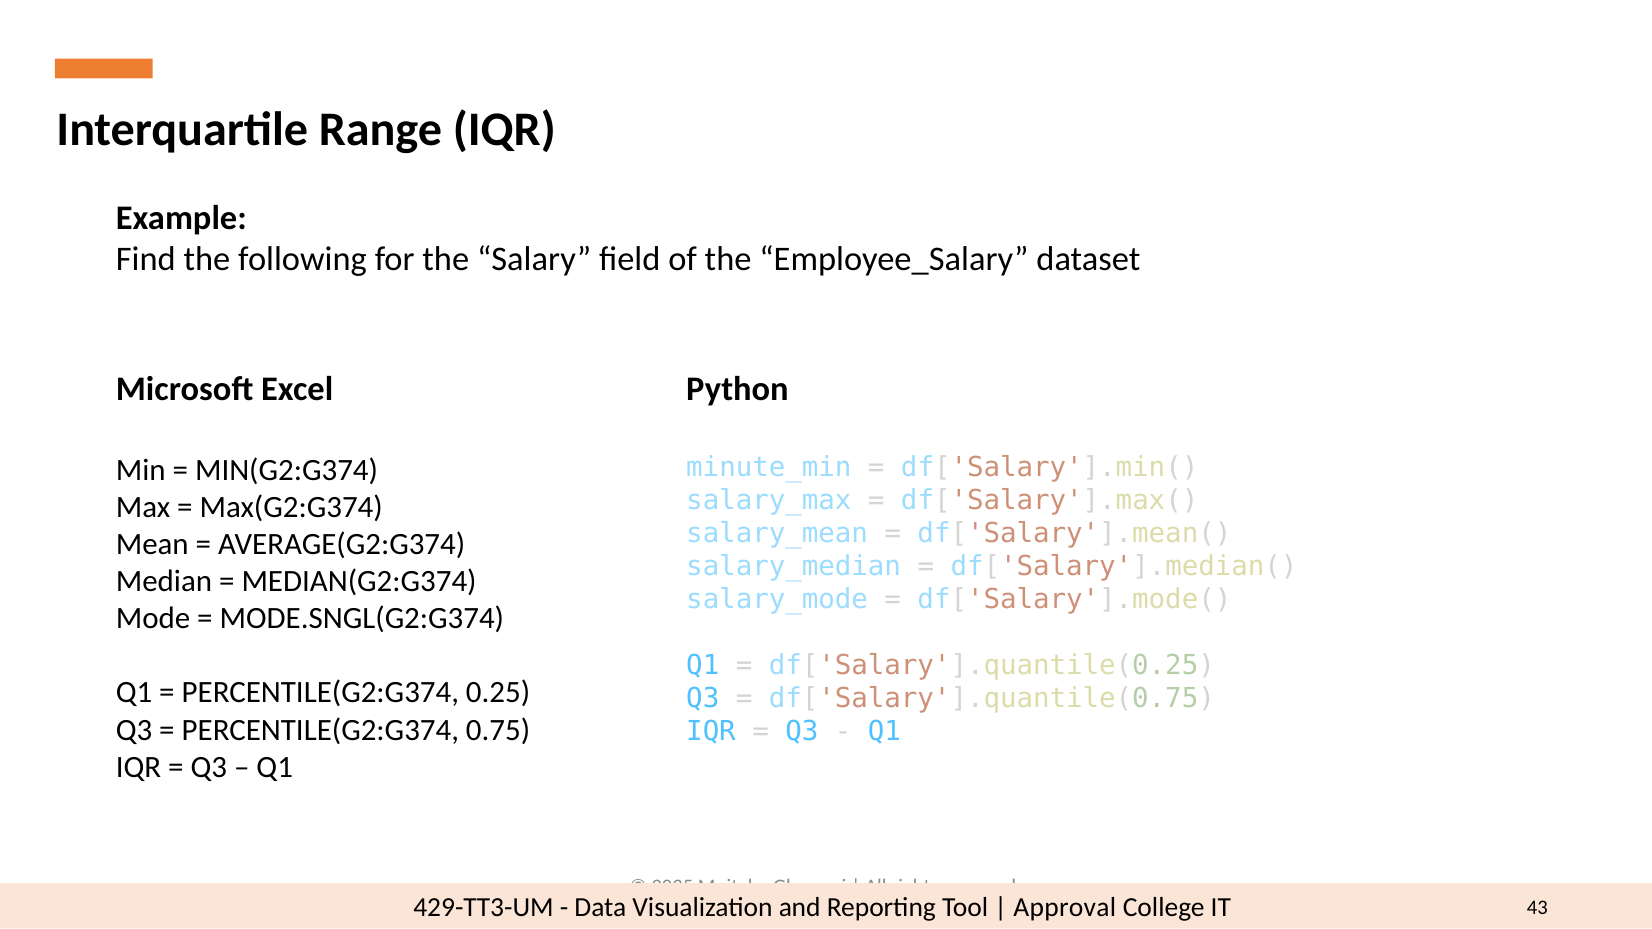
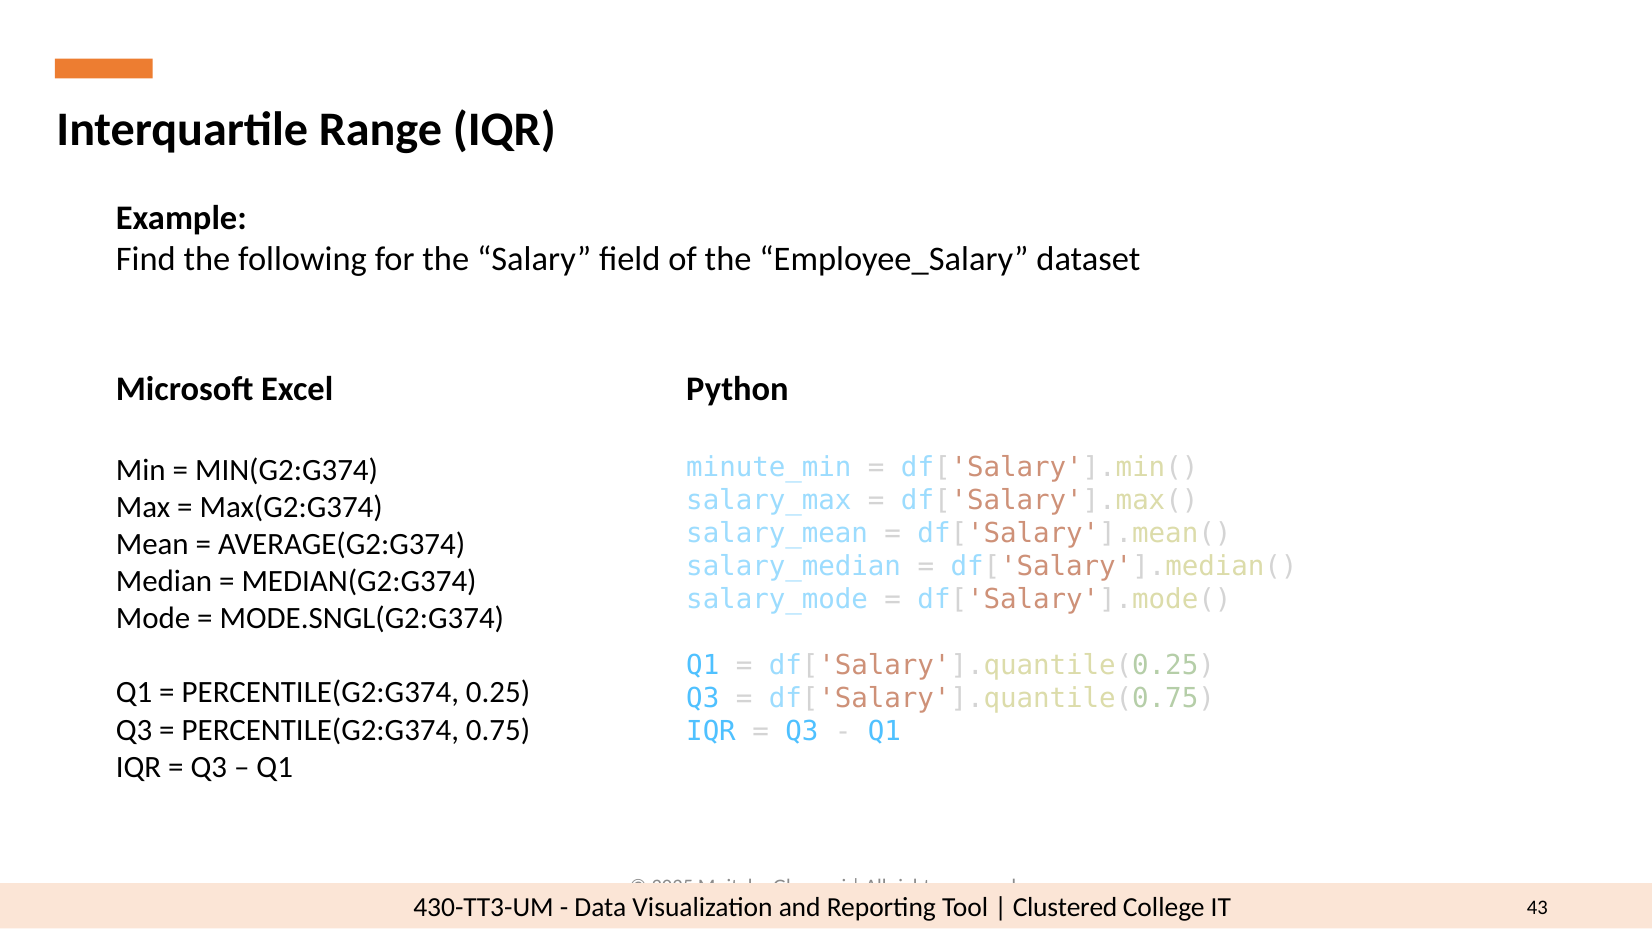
429-TT3-UM: 429-TT3-UM -> 430-TT3-UM (483, 908)
Approval: Approval -> Clustered (1065, 908)
